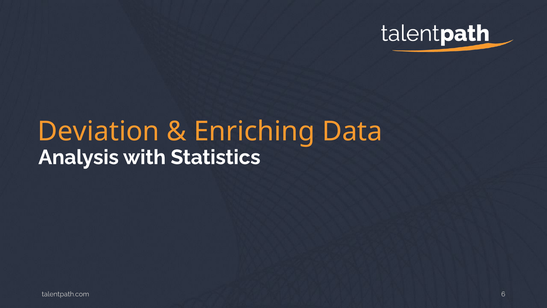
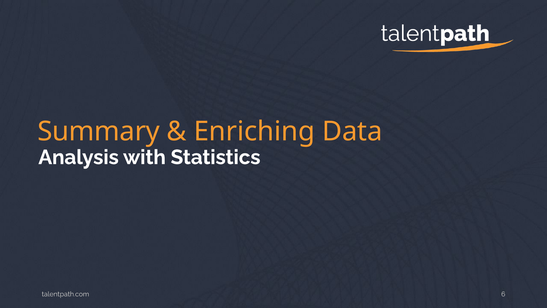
Deviation: Deviation -> Summary (99, 131)
